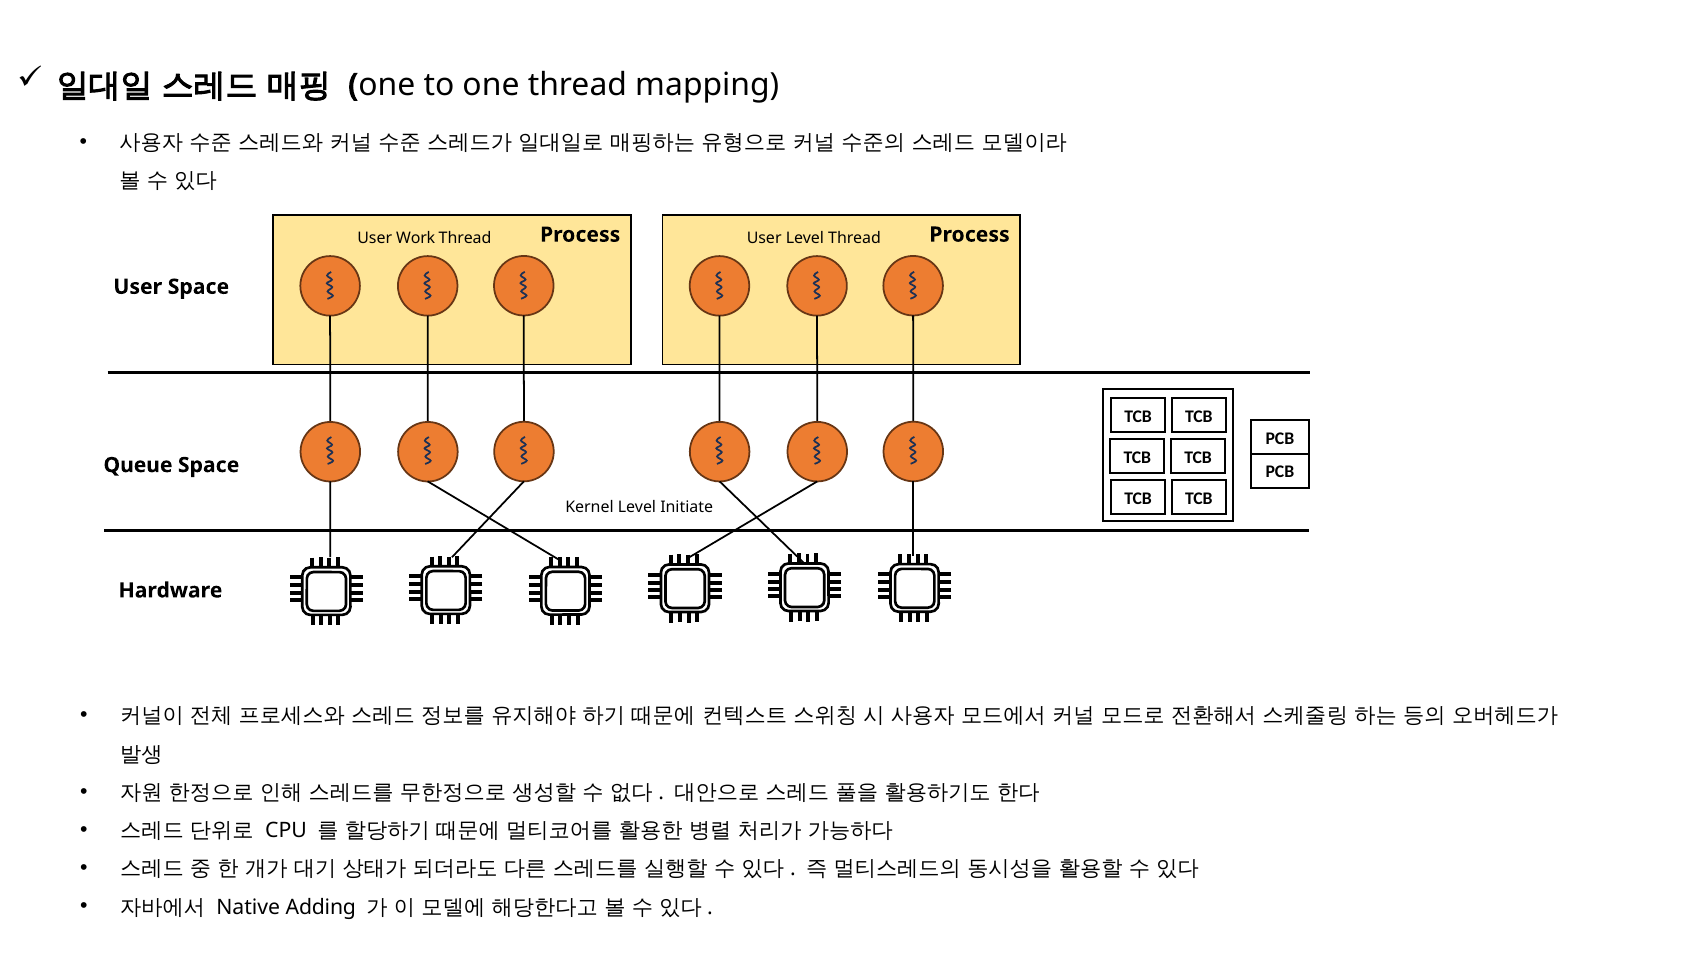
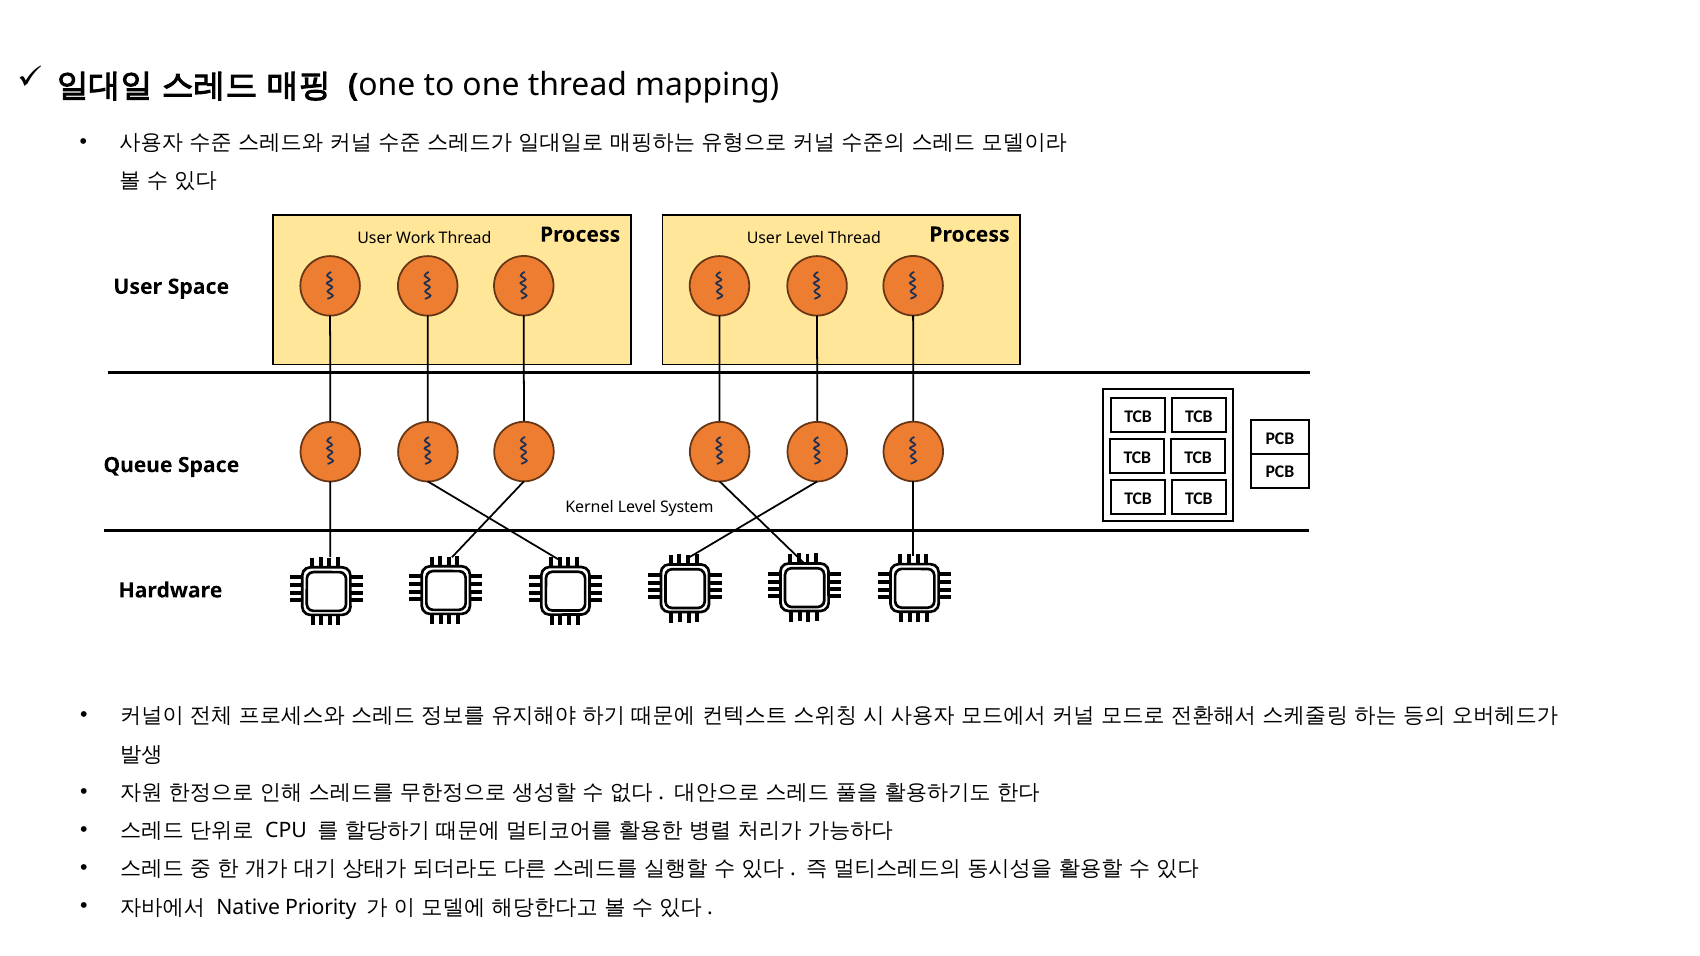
Initiate: Initiate -> System (687, 507)
Adding: Adding -> Priority (321, 907)
